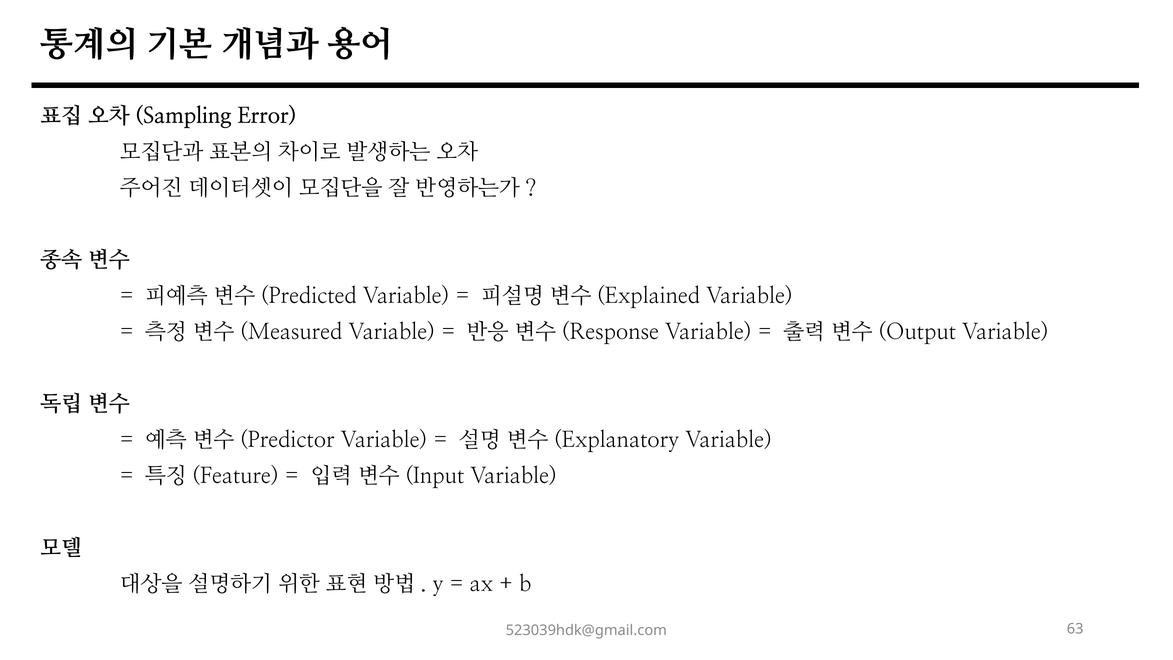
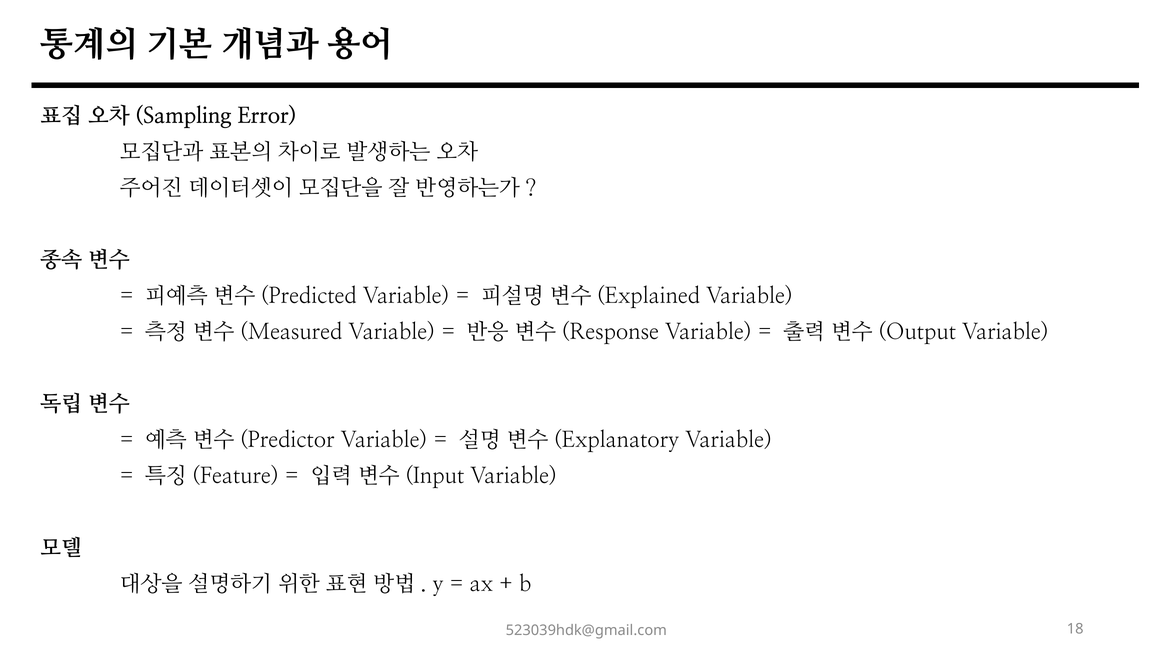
63: 63 -> 18 (1075, 629)
